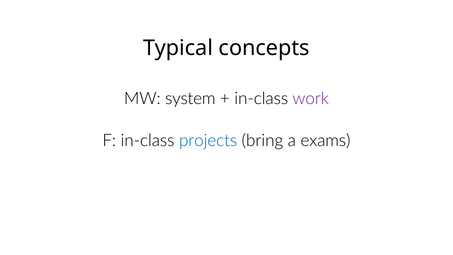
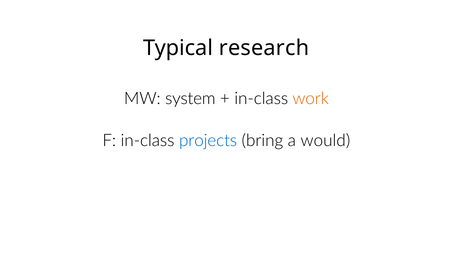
concepts: concepts -> research (264, 48)
work colour: purple -> orange (311, 98)
exams: exams -> would (325, 140)
